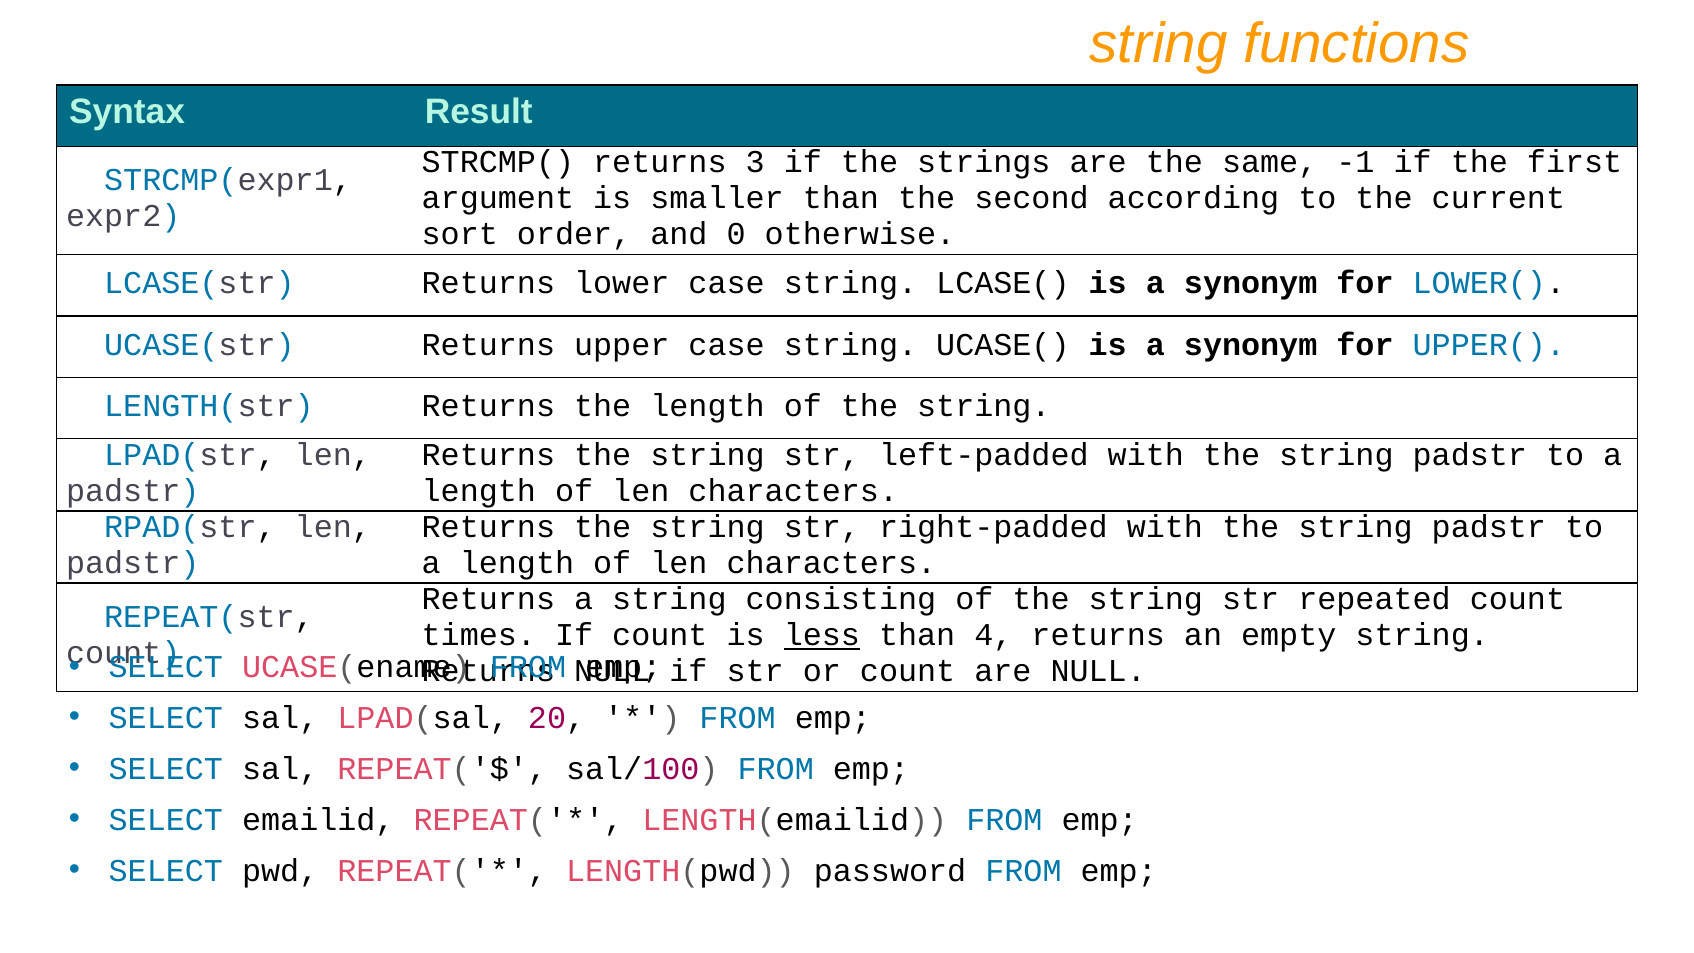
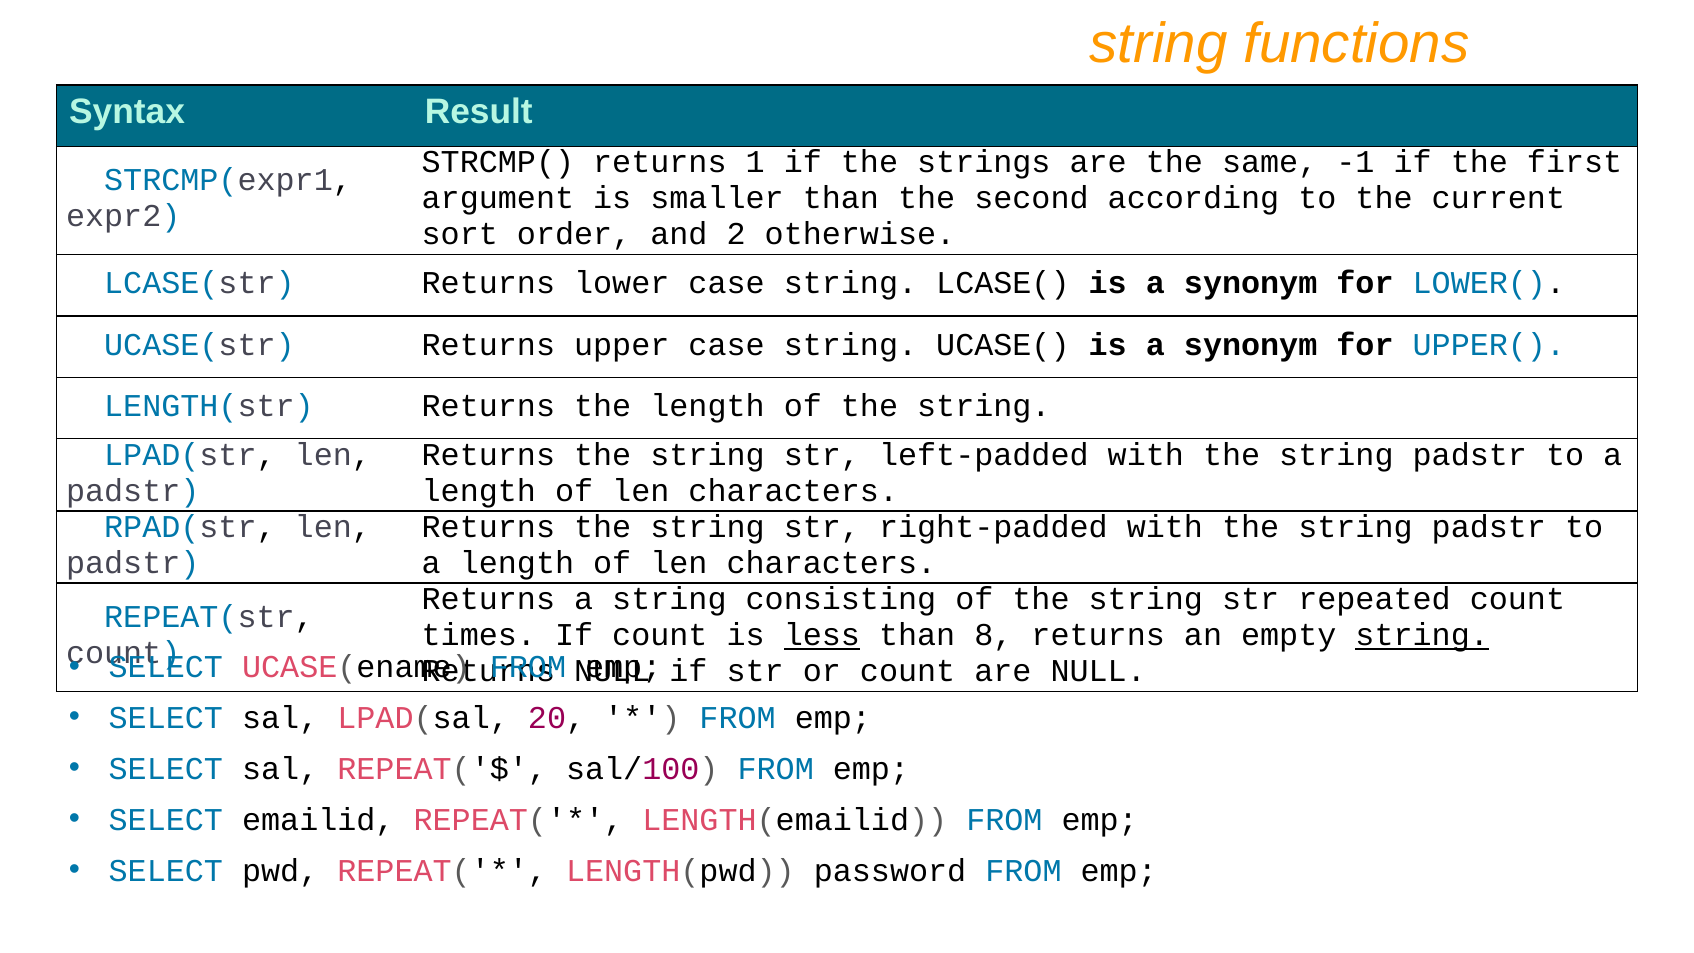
3: 3 -> 1 (755, 162)
0: 0 -> 2 (736, 234)
4: 4 -> 8 (993, 635)
string underline: none -> present (1422, 635)
